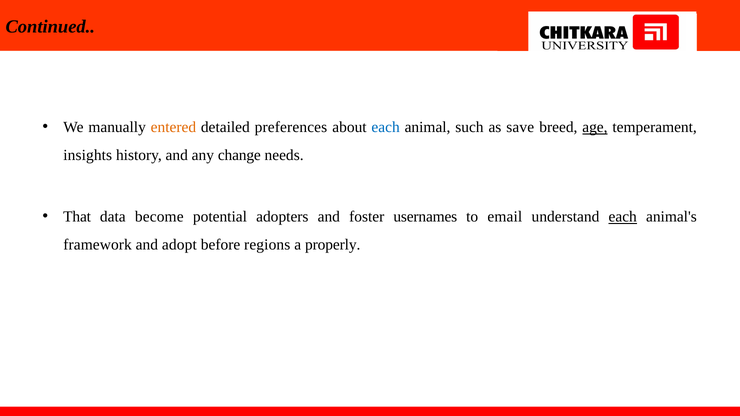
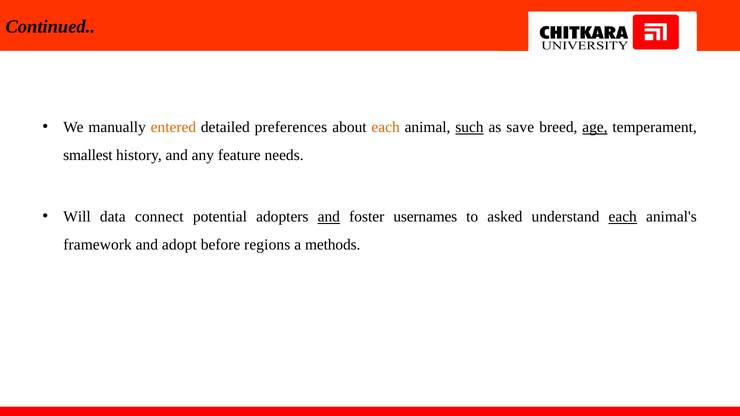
each colour: blue -> orange (386, 127)
such underline: none -> present (469, 127)
insights: insights -> smallest (88, 155)
change: change -> feature (239, 155)
That: That -> Will (77, 217)
become: become -> connect (159, 217)
and underline: none -> present (329, 217)
email: email -> asked (505, 217)
properly: properly -> methods (333, 245)
